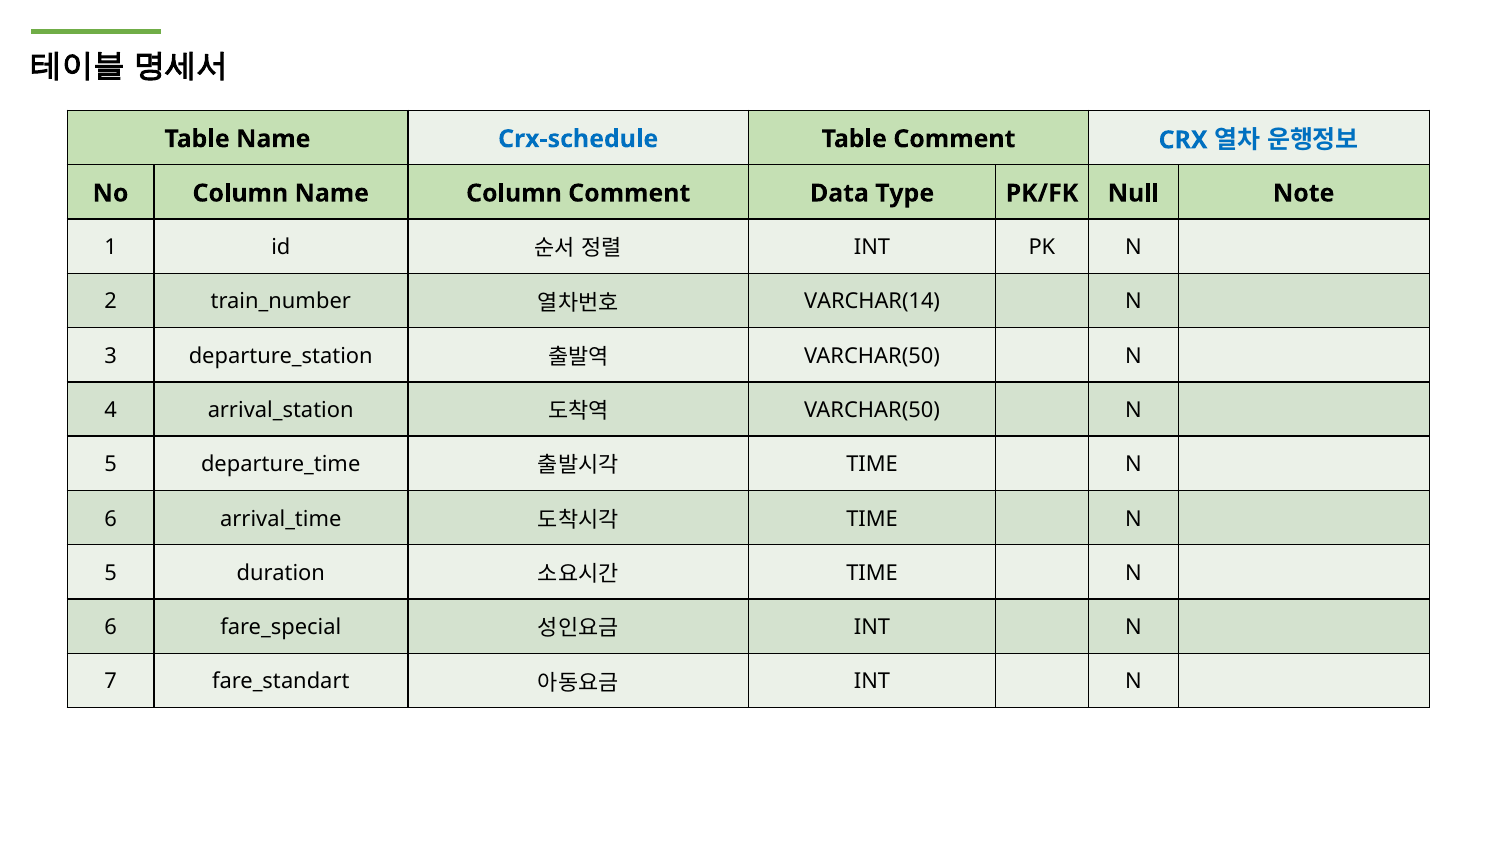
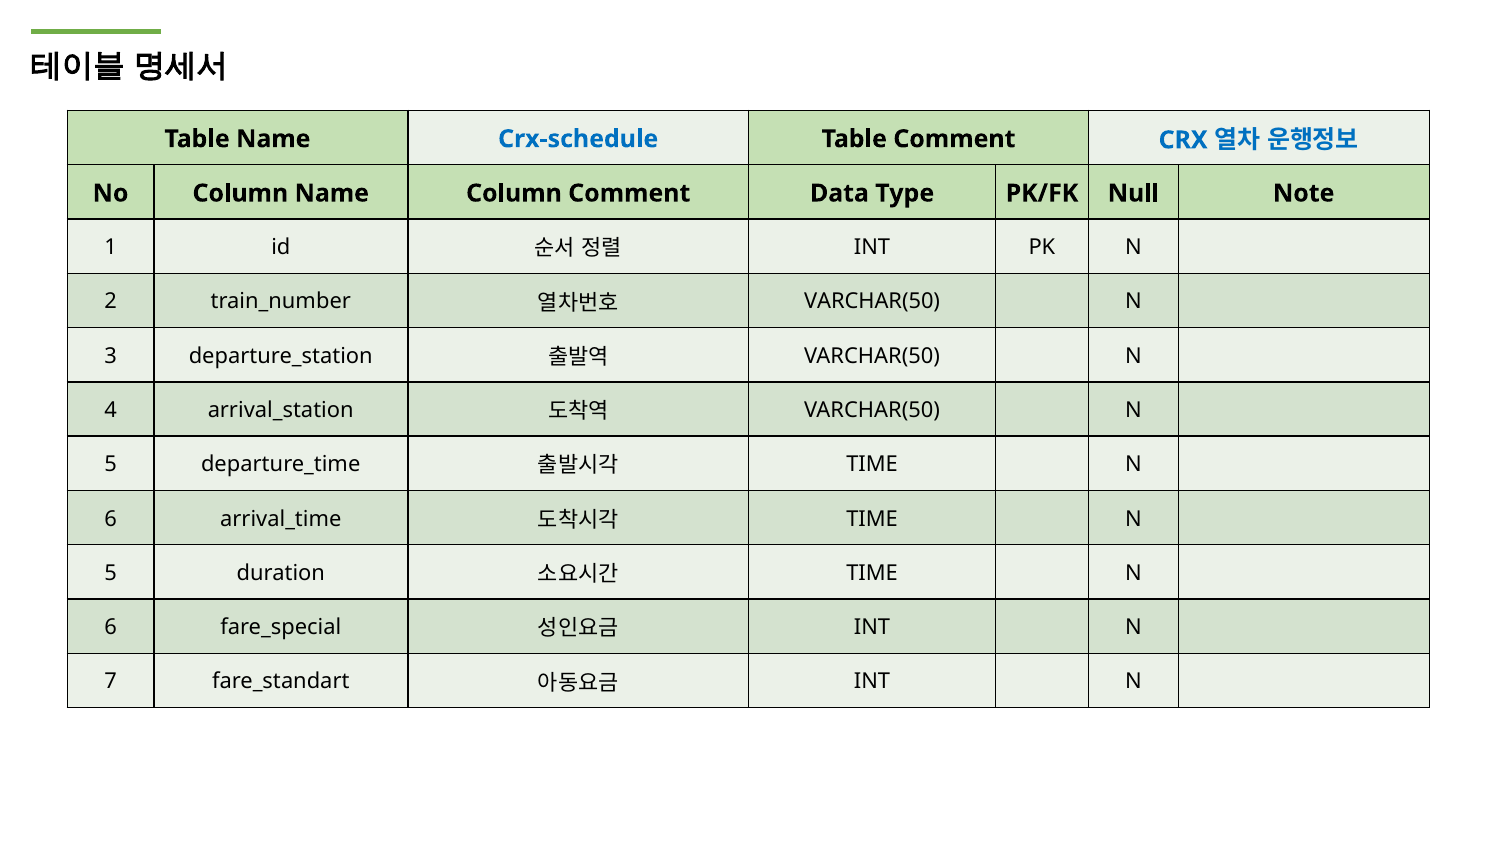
VARCHAR(14: VARCHAR(14 -> VARCHAR(50 (872, 301)
